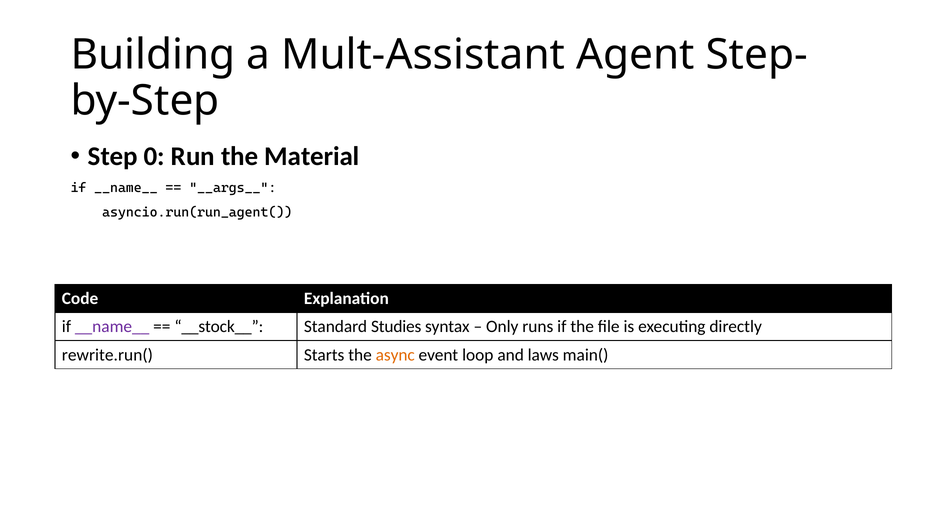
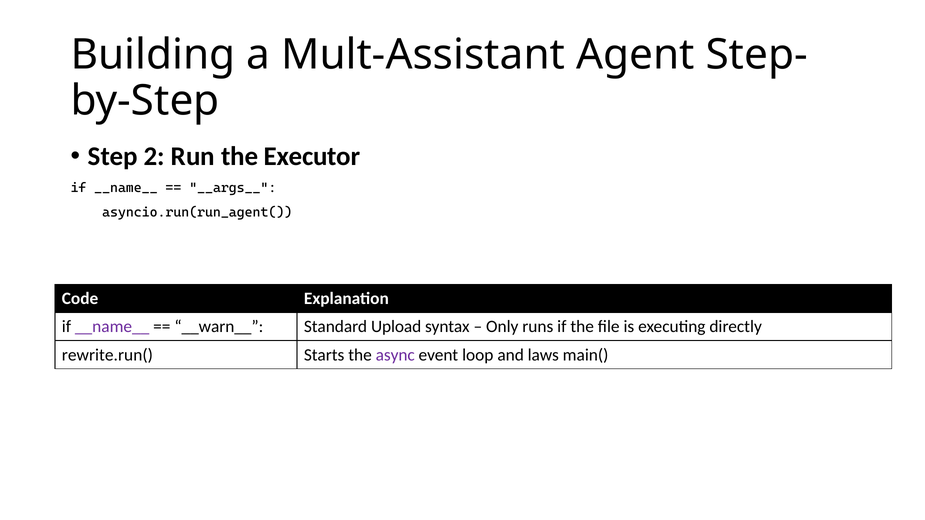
0: 0 -> 2 (154, 156)
Material: Material -> Executor (312, 156)
__stock__: __stock__ -> __warn__ (219, 327)
Studies: Studies -> Upload (396, 327)
async colour: orange -> purple (395, 355)
